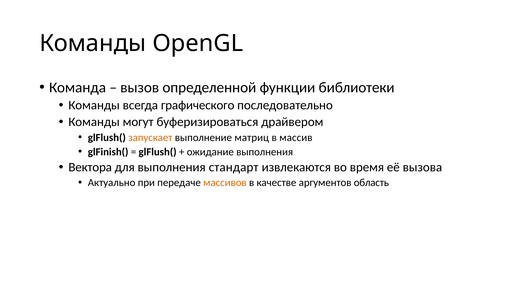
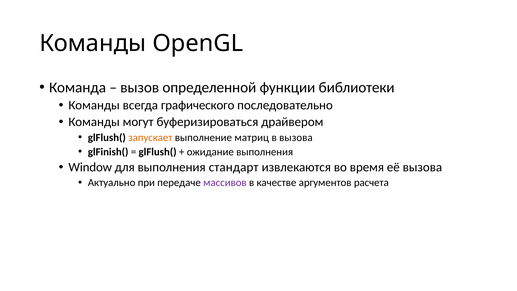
в массив: массив -> вызова (296, 137)
Вектора: Вектора -> Window (90, 167)
массивов colour: orange -> purple (225, 183)
область: область -> расчета (371, 183)
